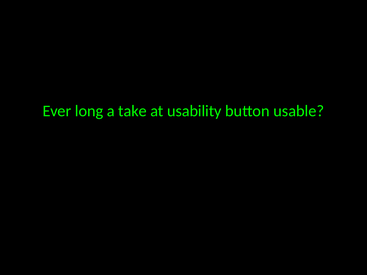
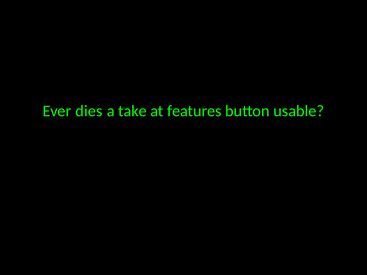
long: long -> dies (89, 111)
usability: usability -> features (194, 111)
